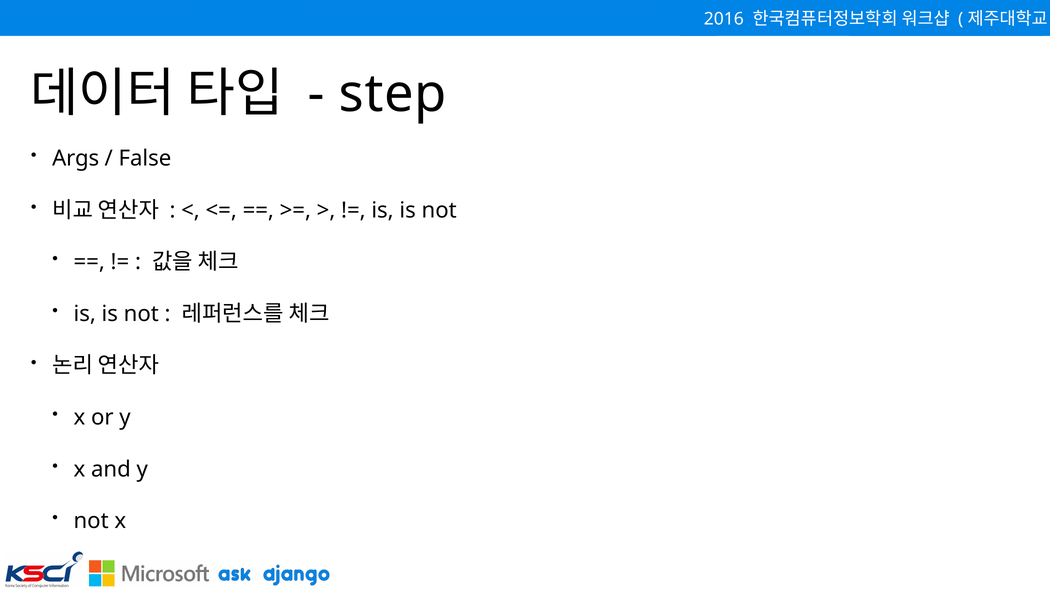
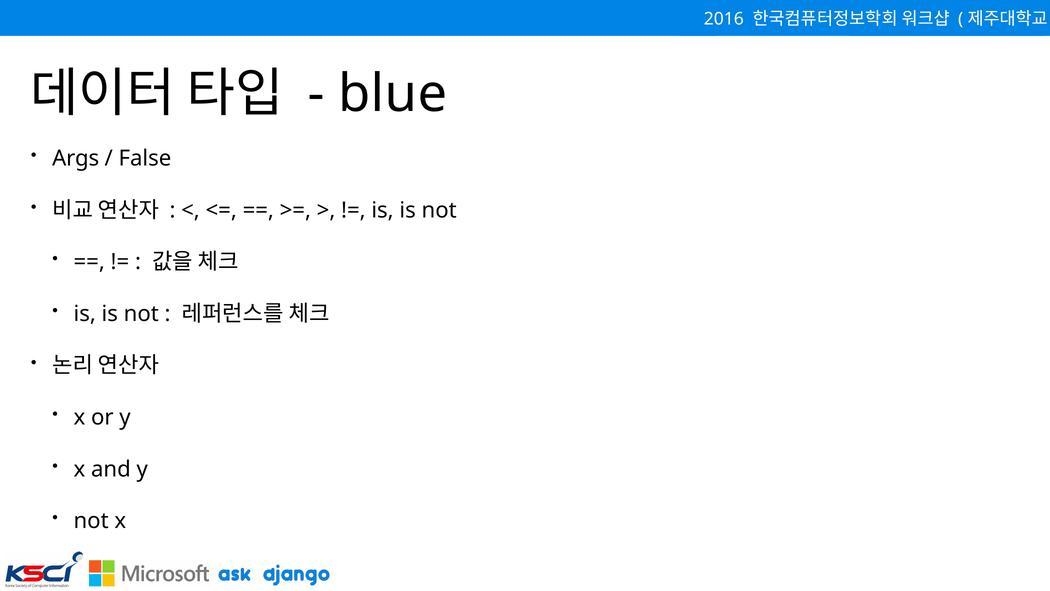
step: step -> blue (393, 94)
